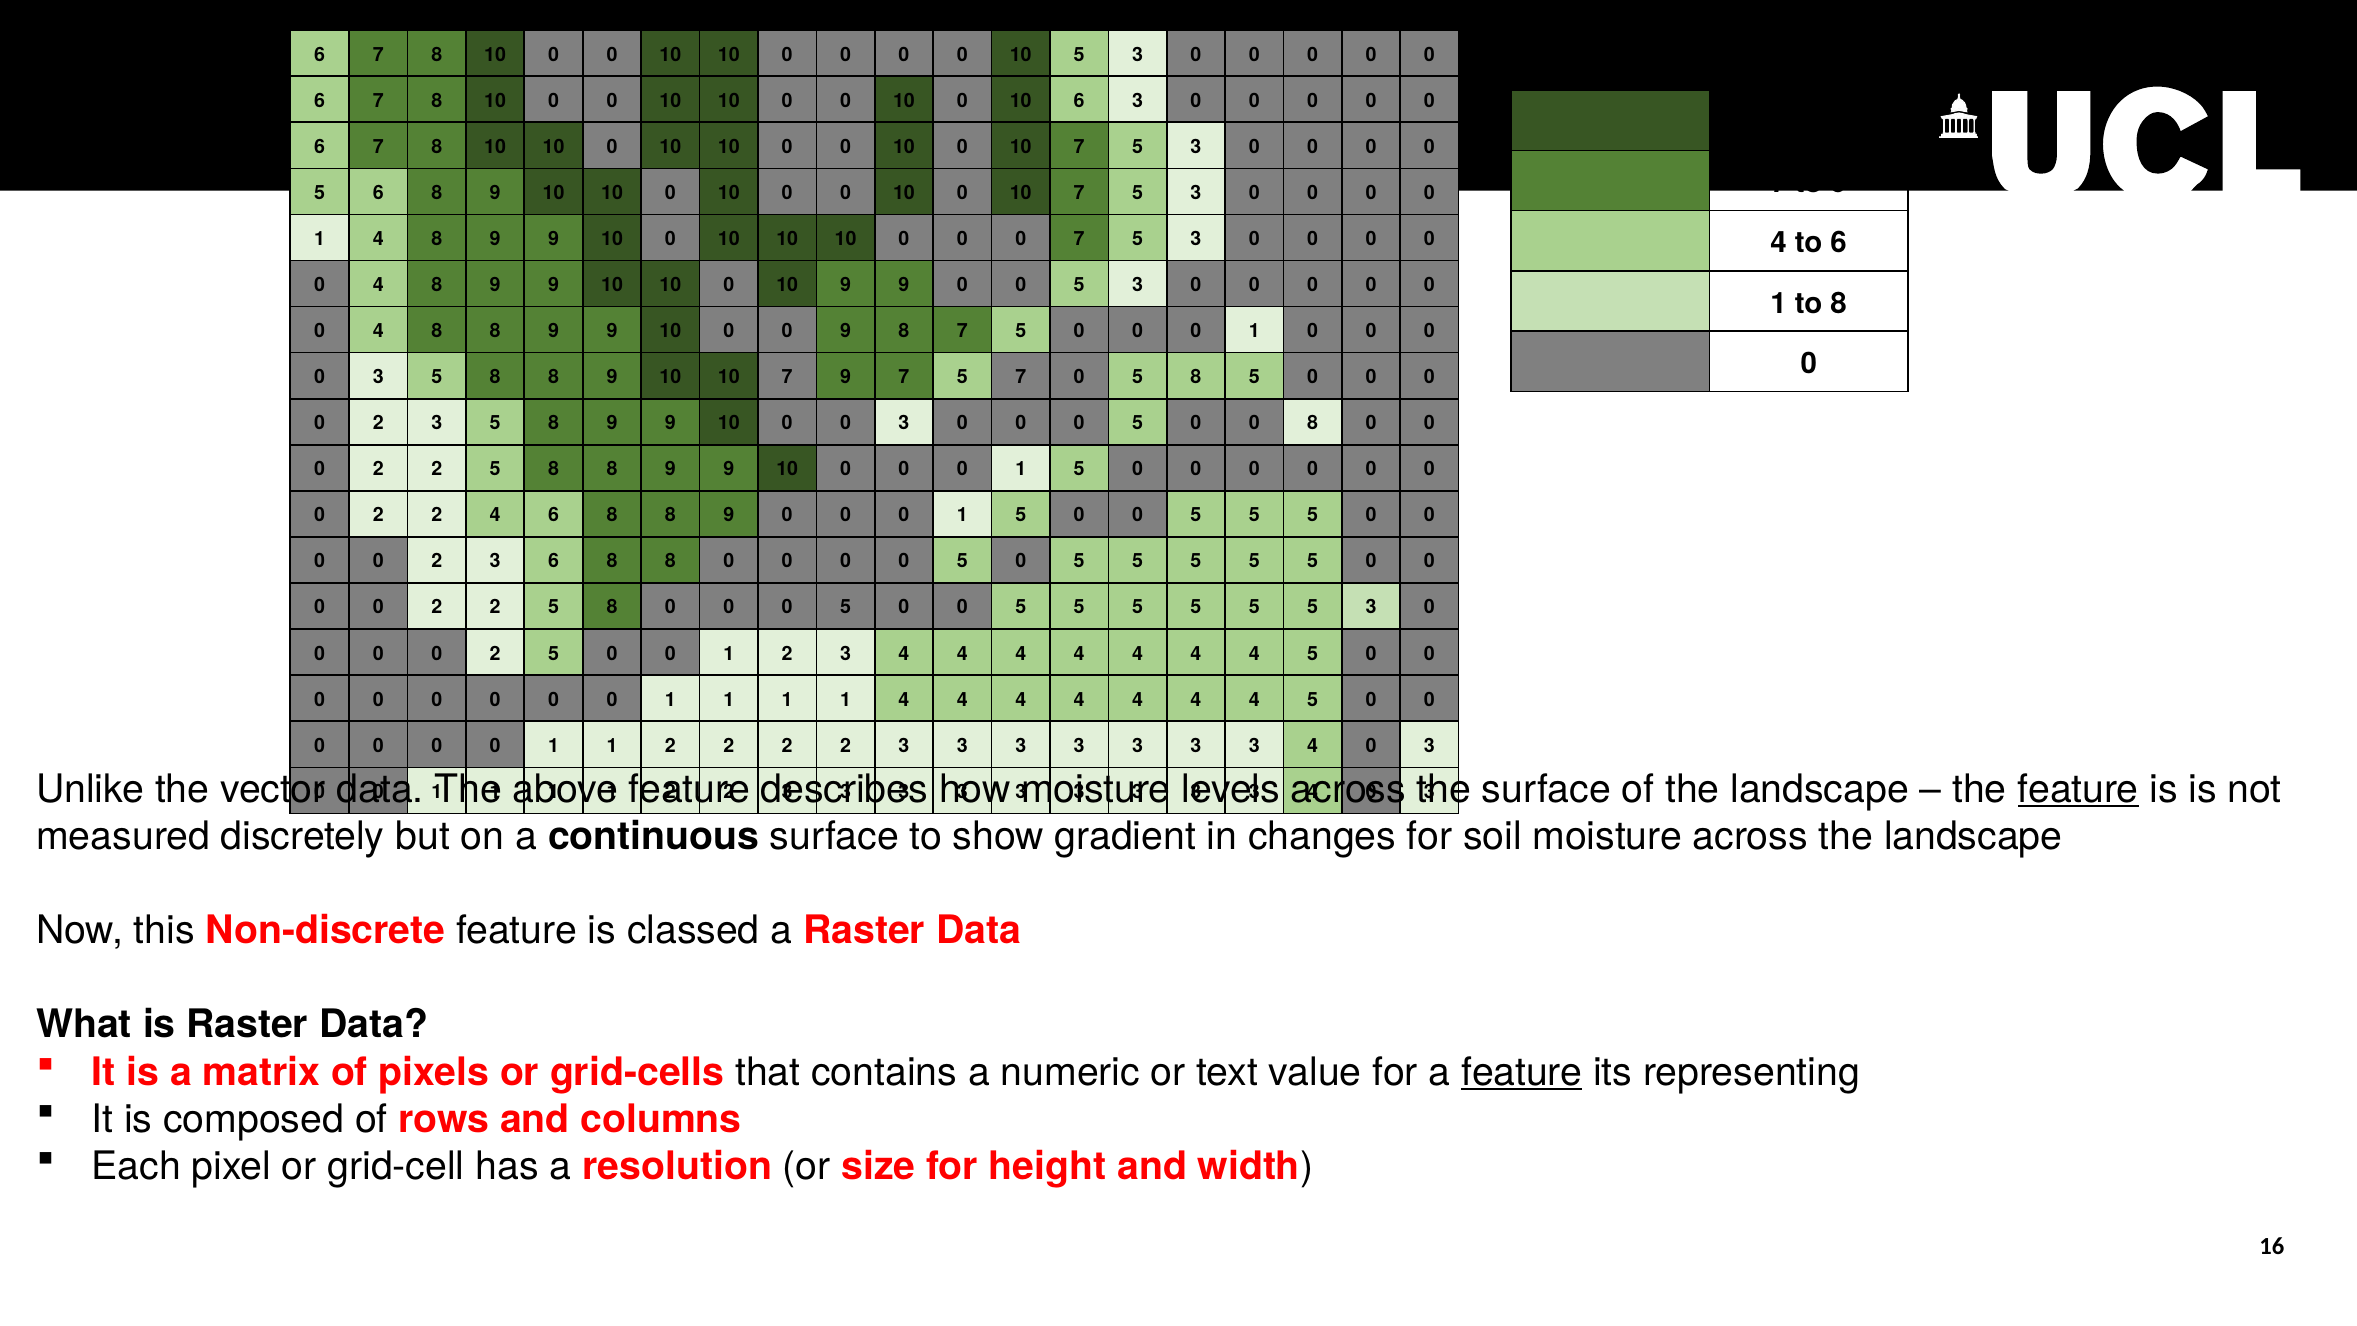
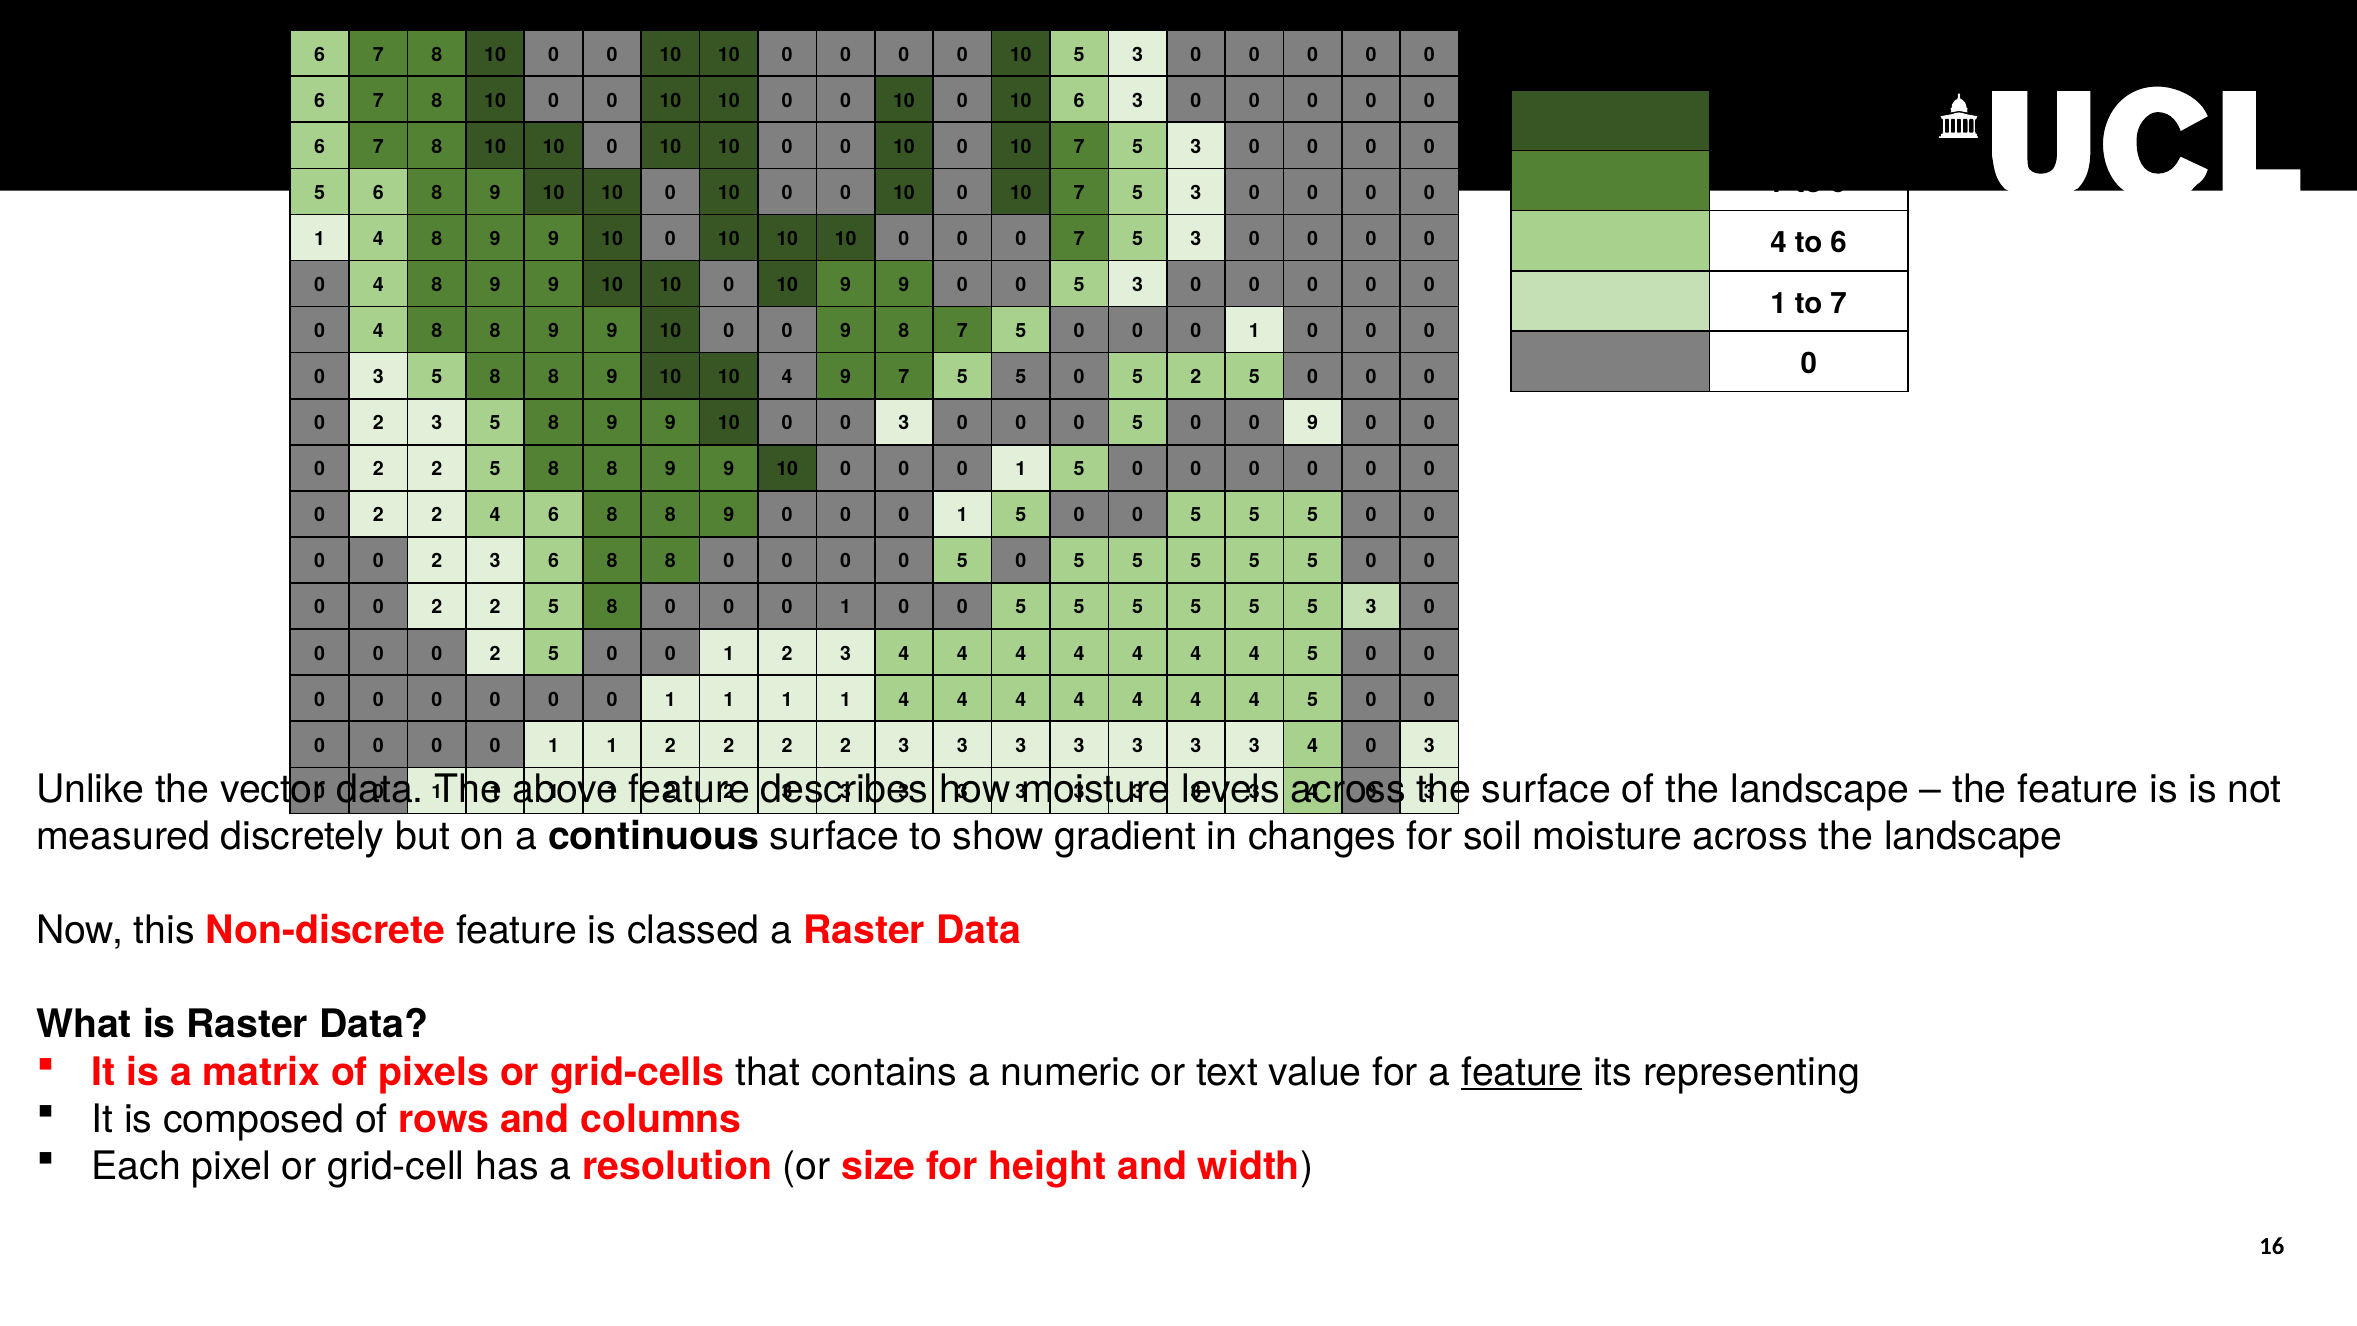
to 8: 8 -> 7 (1839, 303)
10 10 7: 7 -> 4 (787, 377)
7 5 7: 7 -> 5 (1021, 377)
0 5 8: 8 -> 2 (1196, 377)
5 0 0 8: 8 -> 9 (1313, 423)
5: 5 -> 1 (846, 607)
feature underline: present -> none (2078, 789)
